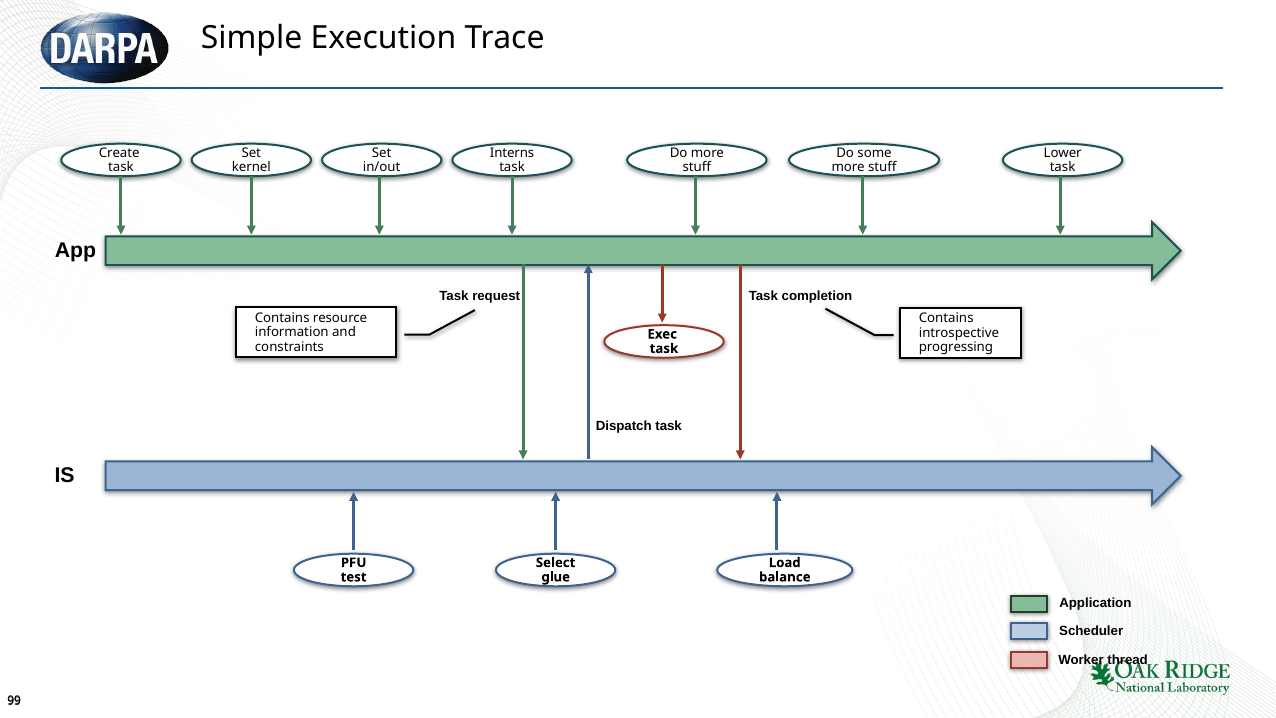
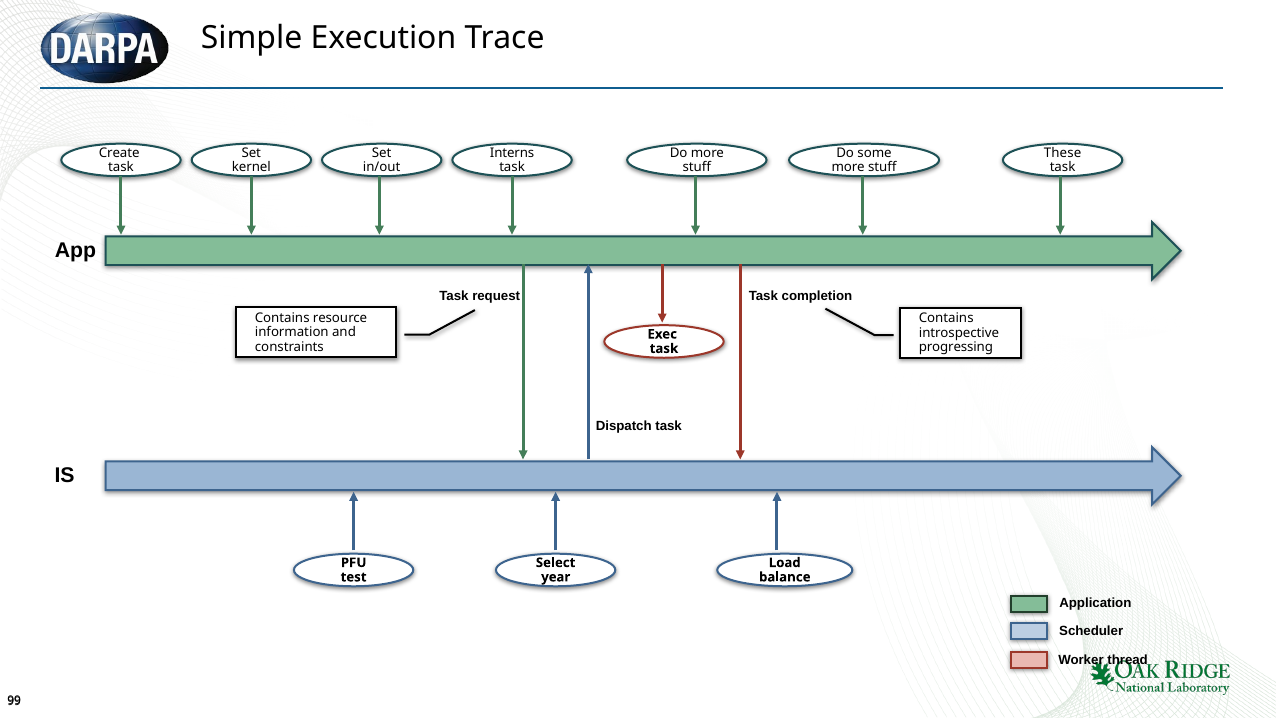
Lower: Lower -> These (1063, 153)
glue: glue -> year (556, 577)
